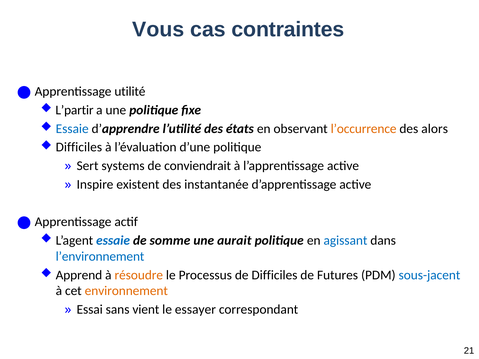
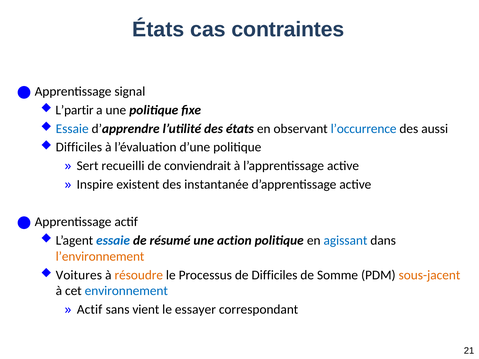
Vous: Vous -> États (158, 30)
utilité: utilité -> signal (130, 91)
l’occurrence colour: orange -> blue (364, 129)
alors: alors -> aussi (435, 129)
systems: systems -> recueilli (123, 166)
somme: somme -> résumé (170, 241)
aurait: aurait -> action (234, 241)
l’environnement colour: blue -> orange (100, 257)
Apprend: Apprend -> Voitures (79, 275)
Futures: Futures -> Somme (338, 275)
sous-jacent colour: blue -> orange (429, 275)
environnement colour: orange -> blue (126, 291)
Essai: Essai -> Actif (90, 310)
